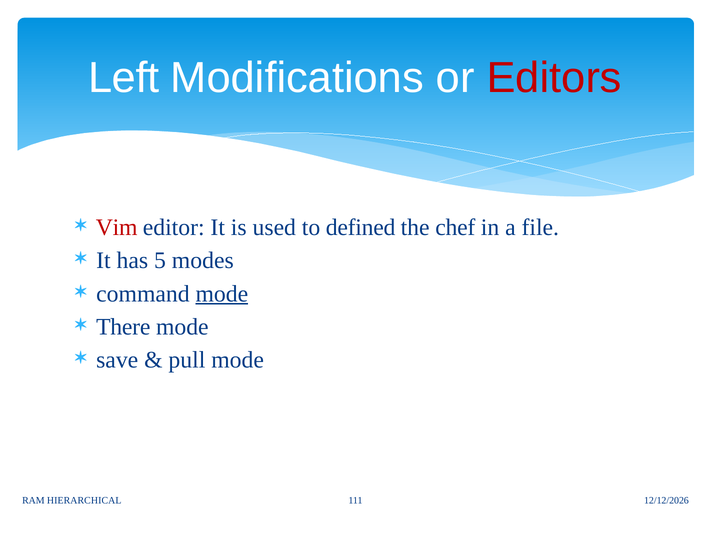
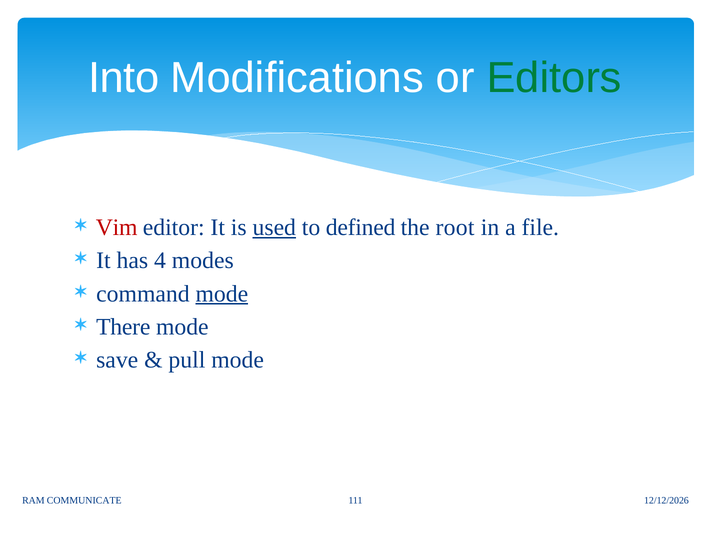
Left: Left -> Into (124, 78)
Editors colour: red -> green (554, 78)
used underline: none -> present (274, 227)
chef: chef -> root (455, 227)
5: 5 -> 4 (160, 261)
HIERARCHICAL: HIERARCHICAL -> COMMUNICATE (84, 501)
